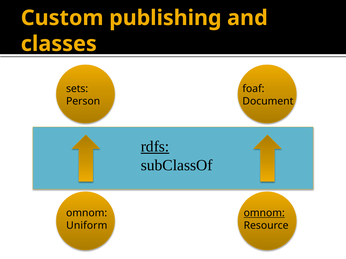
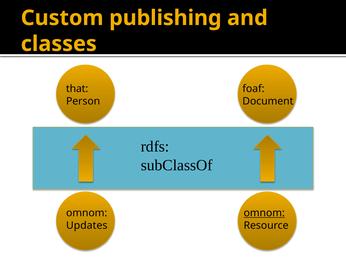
sets: sets -> that (77, 89)
rdfs underline: present -> none (155, 147)
Uniform: Uniform -> Updates (87, 226)
